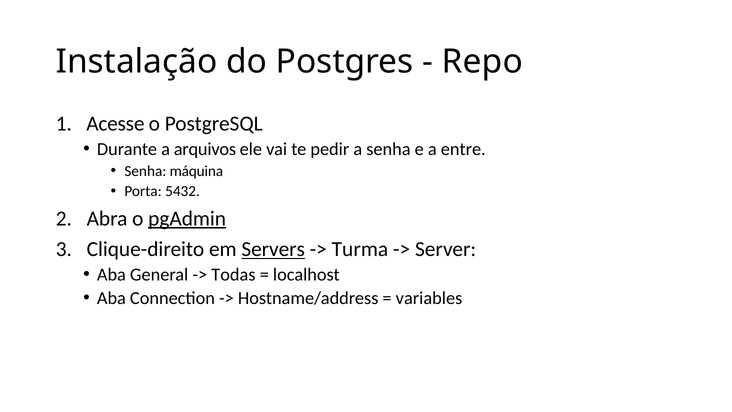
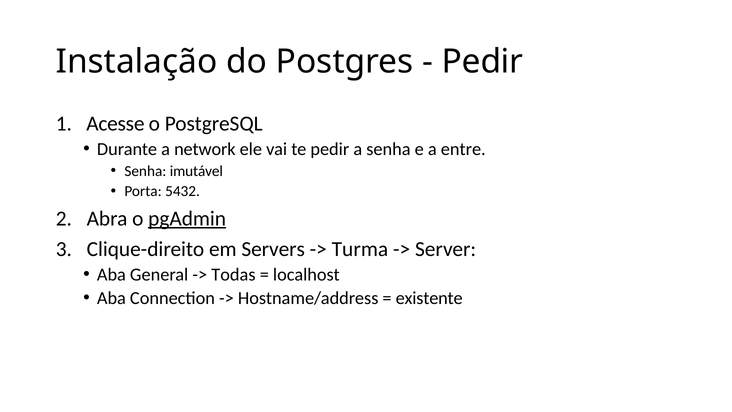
Repo: Repo -> Pedir (483, 61)
arquivos: arquivos -> network (205, 149)
máquina: máquina -> imutável (196, 171)
Servers underline: present -> none (273, 249)
variables: variables -> existente (429, 298)
